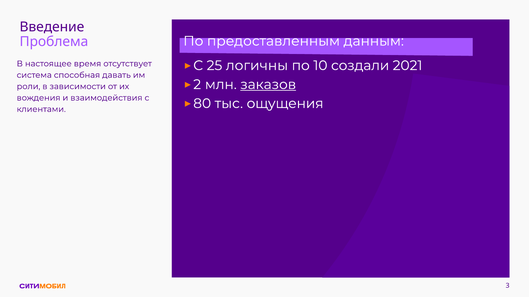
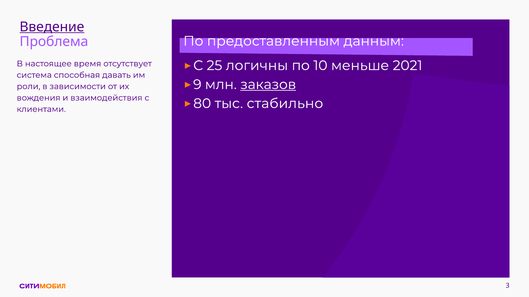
Введение underline: none -> present (52, 27)
создали: создали -> меньше (360, 66)
2: 2 -> 9 (197, 85)
ощущения: ощущения -> стабильно (285, 104)
